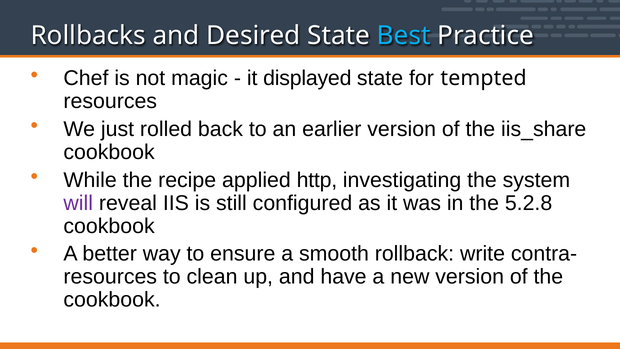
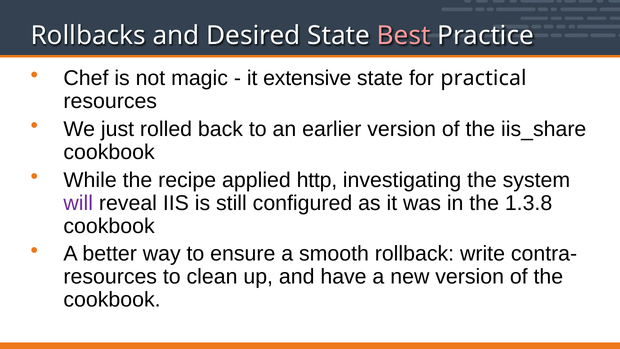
Best colour: light blue -> pink (404, 36)
displayed: displayed -> extensive (307, 78)
tempted: tempted -> practical (484, 78)
5.2.8: 5.2.8 -> 1.3.8 (529, 203)
